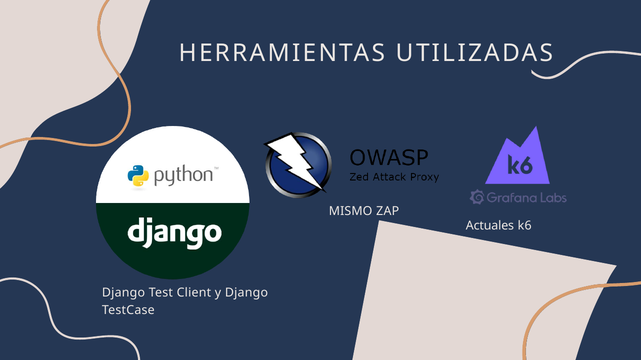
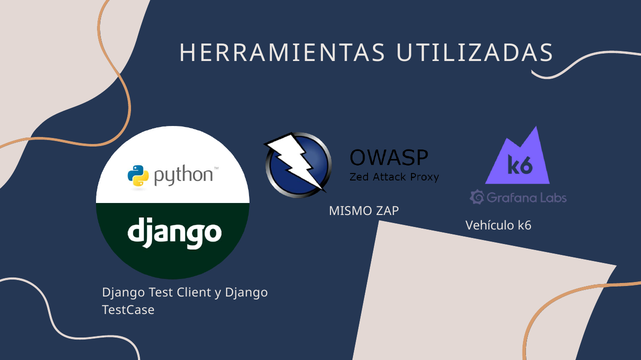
Actuales: Actuales -> Vehículo (490, 226)
